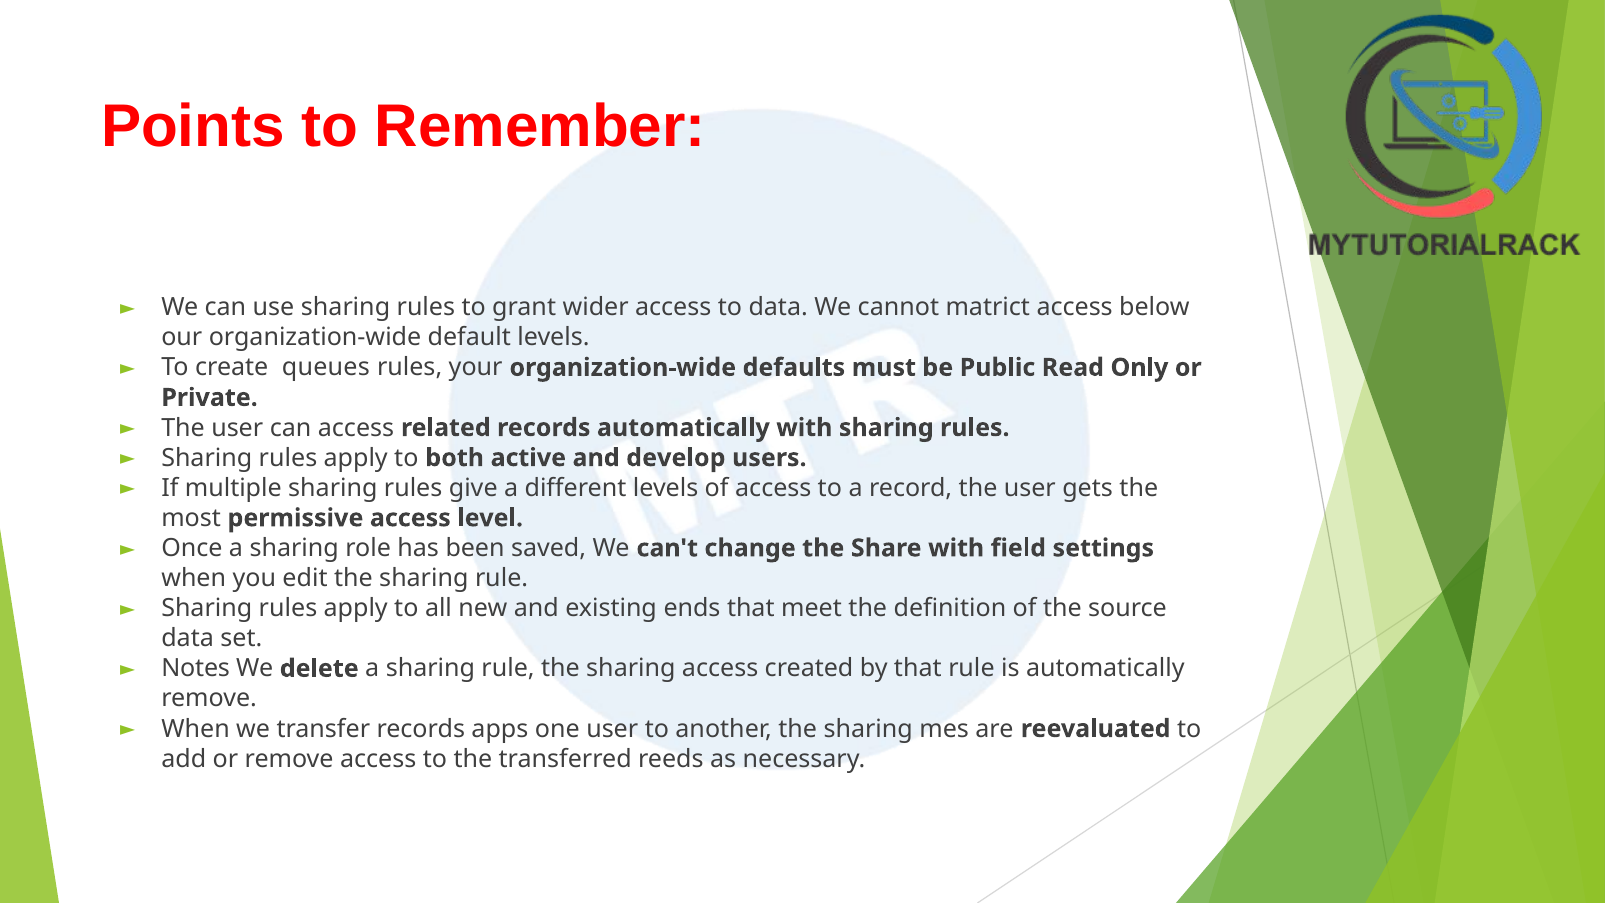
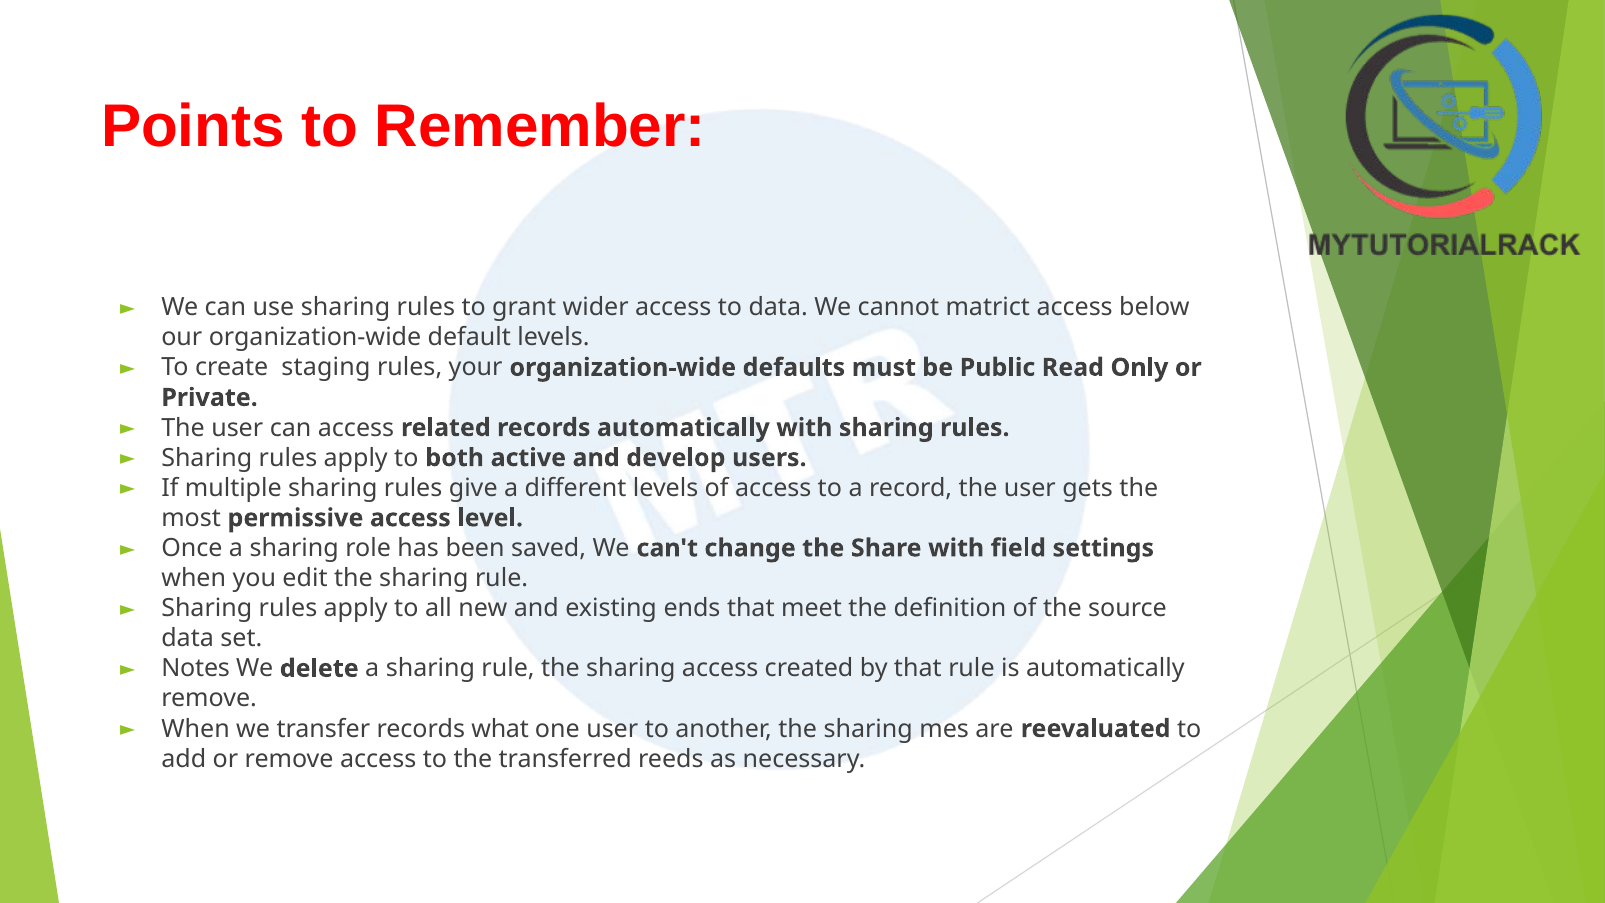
queues: queues -> staging (326, 367)
apps: apps -> what (500, 729)
